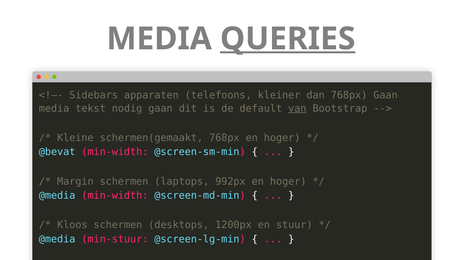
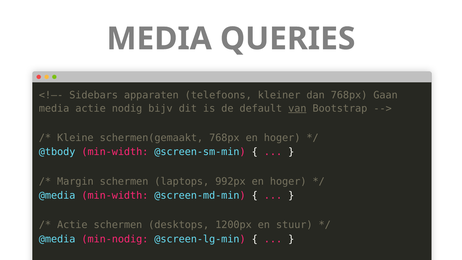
QUERIES underline: present -> none (288, 39)
media tekst: tekst -> actie (91, 108)
nodig gaan: gaan -> bijv (160, 108)
@bevat: @bevat -> @tbody (57, 152)
Kloos: Kloos -> Actie (72, 225)
min-stuur: min-stuur -> min-nodig (115, 239)
